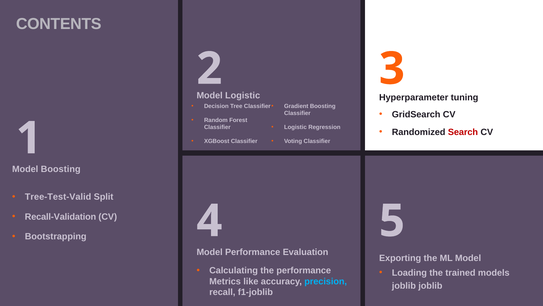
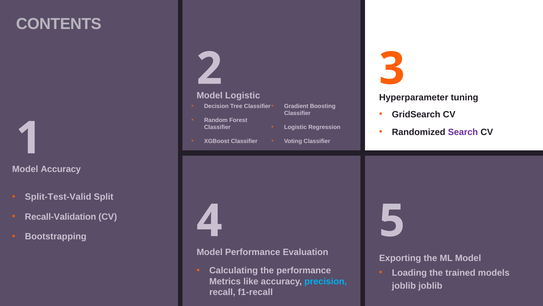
Search colour: red -> purple (463, 132)
Boosting: Boosting -> Accuracy (61, 169)
Tree-Test-Valid: Tree-Test-Valid -> Split-Test-Valid (58, 197)
f1-joblib: f1-joblib -> f1-recall (255, 292)
